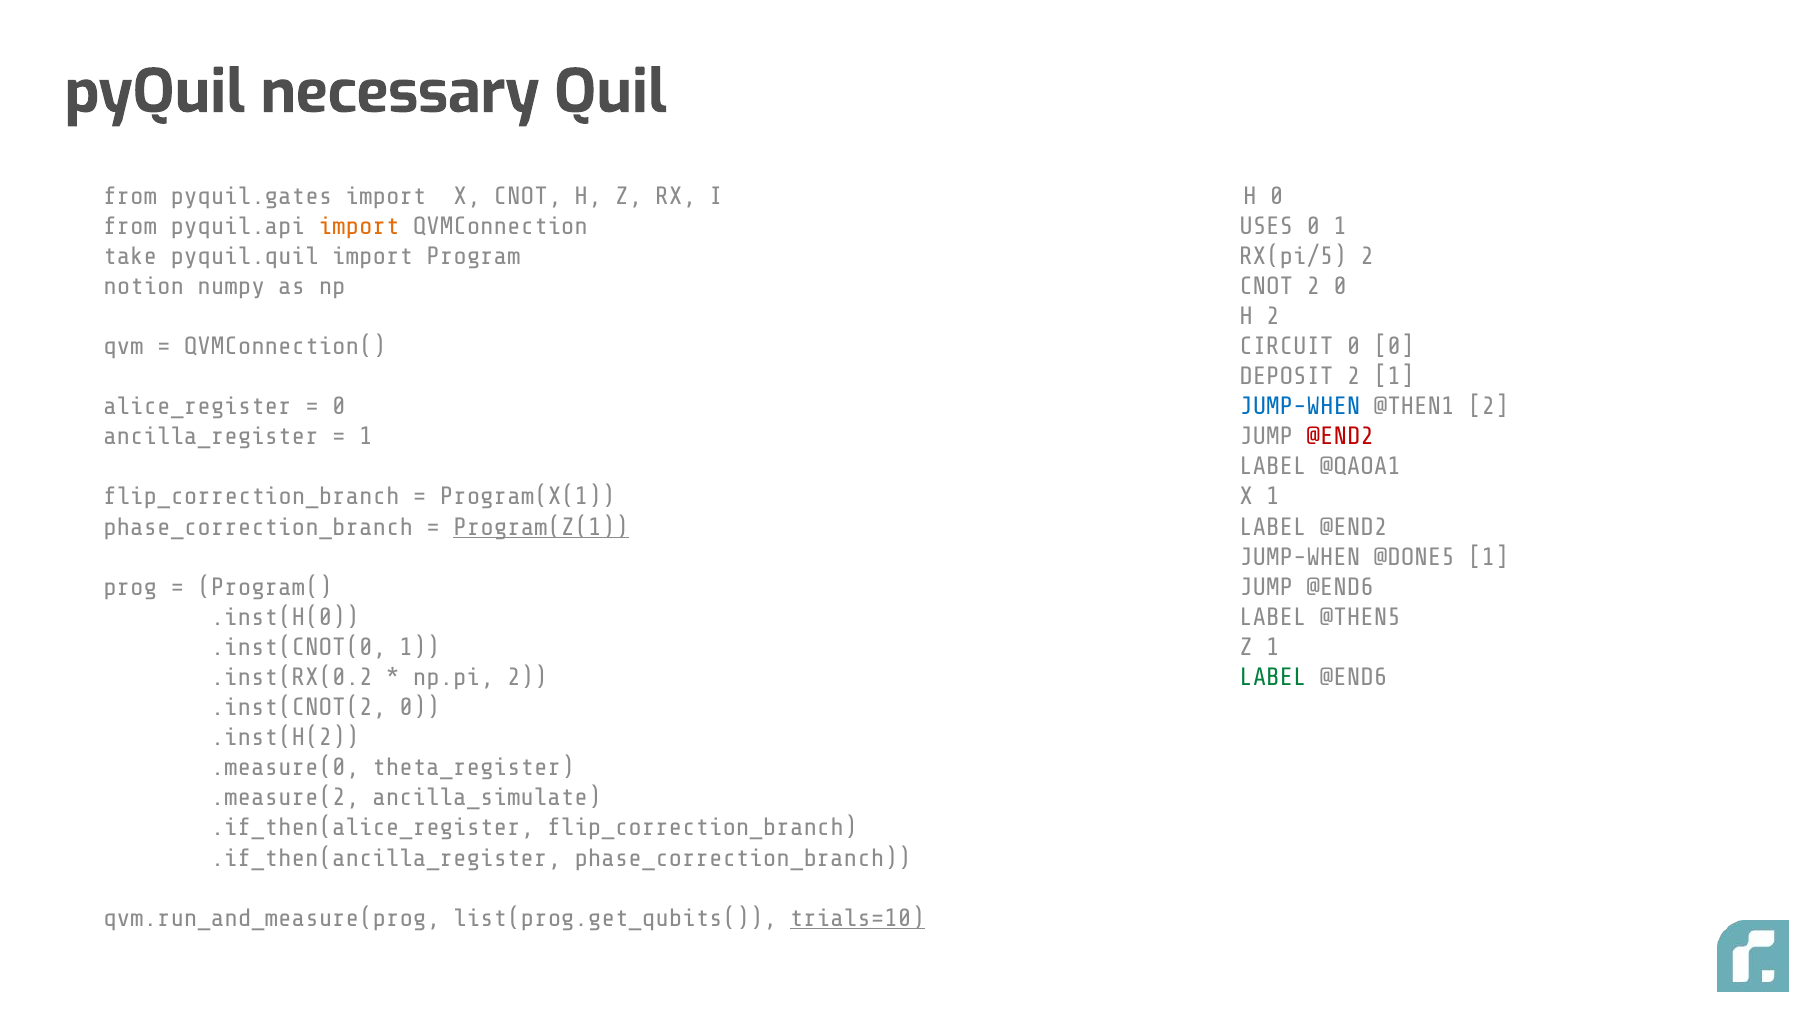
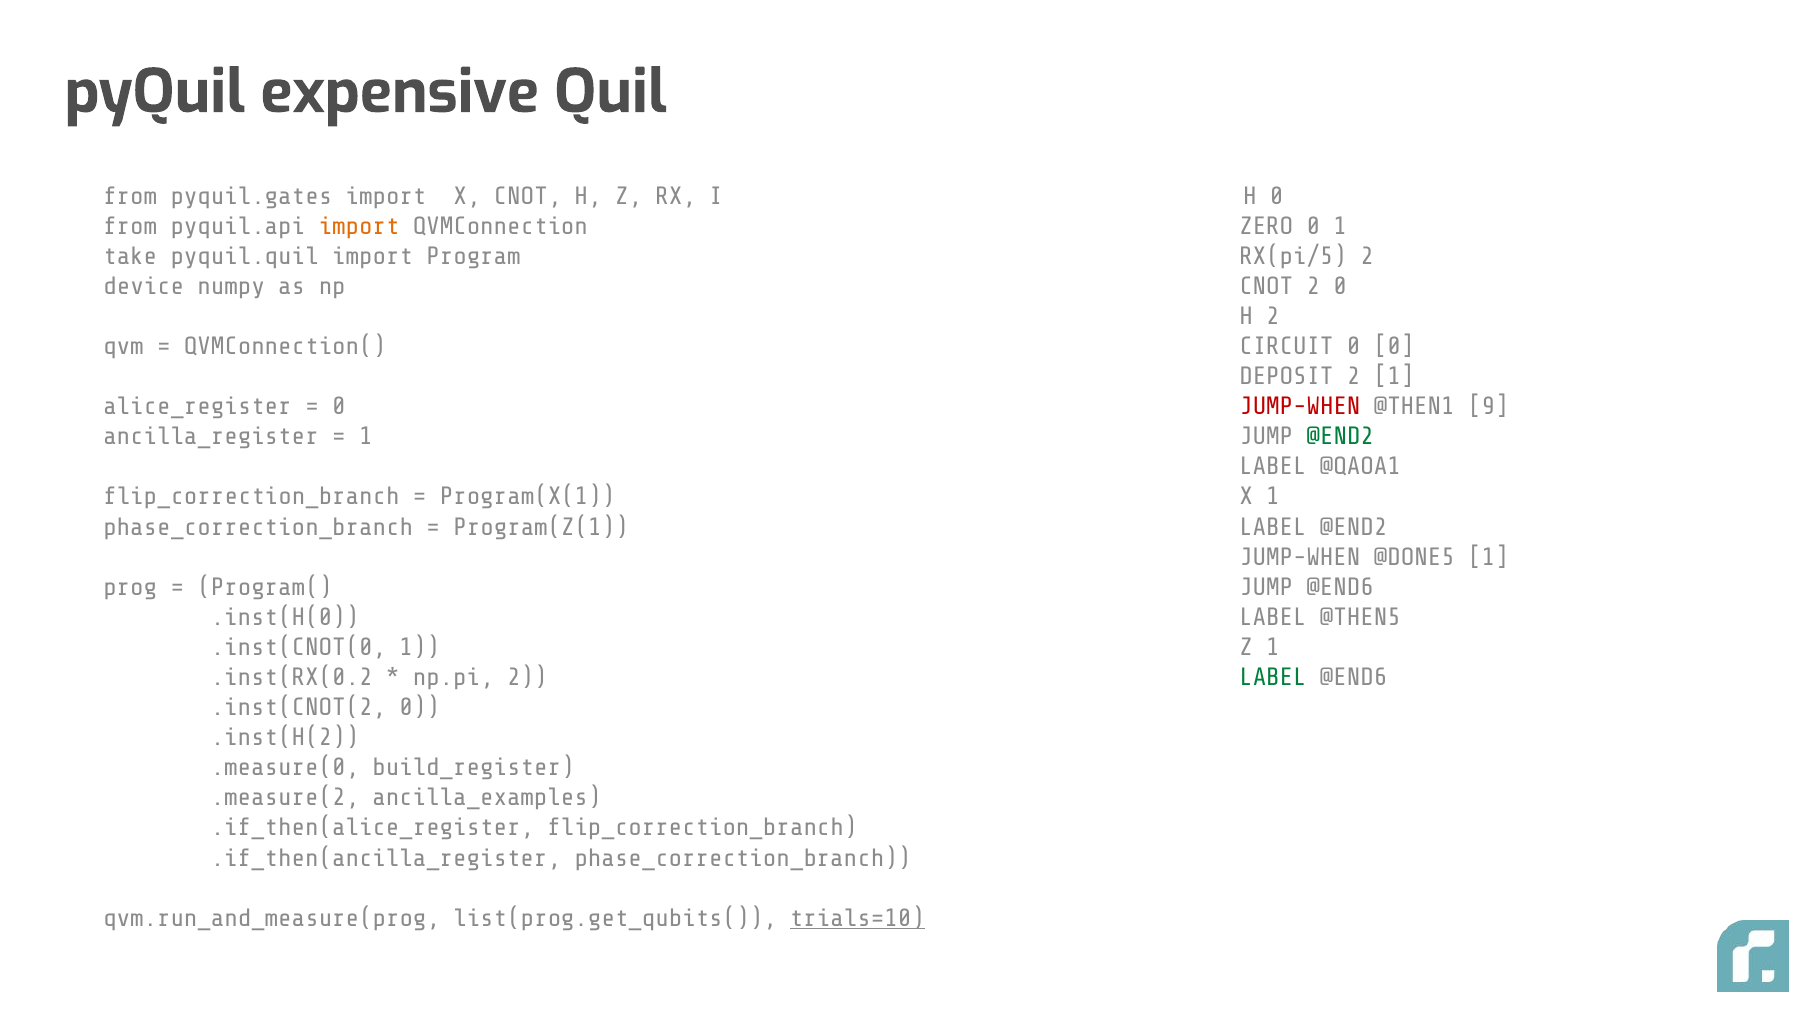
necessary: necessary -> expensive (400, 92)
USES: USES -> ZERO (1266, 226)
notion: notion -> device (144, 286)
JUMP-WHEN colour: blue -> red (1300, 406)
@THEN1 2: 2 -> 9 (1488, 406)
@END2 colour: red -> green (1340, 437)
Program(Z(1 underline: present -> none (541, 527)
theta_register: theta_register -> build_register (473, 768)
ancilla_simulate: ancilla_simulate -> ancilla_examples (487, 798)
